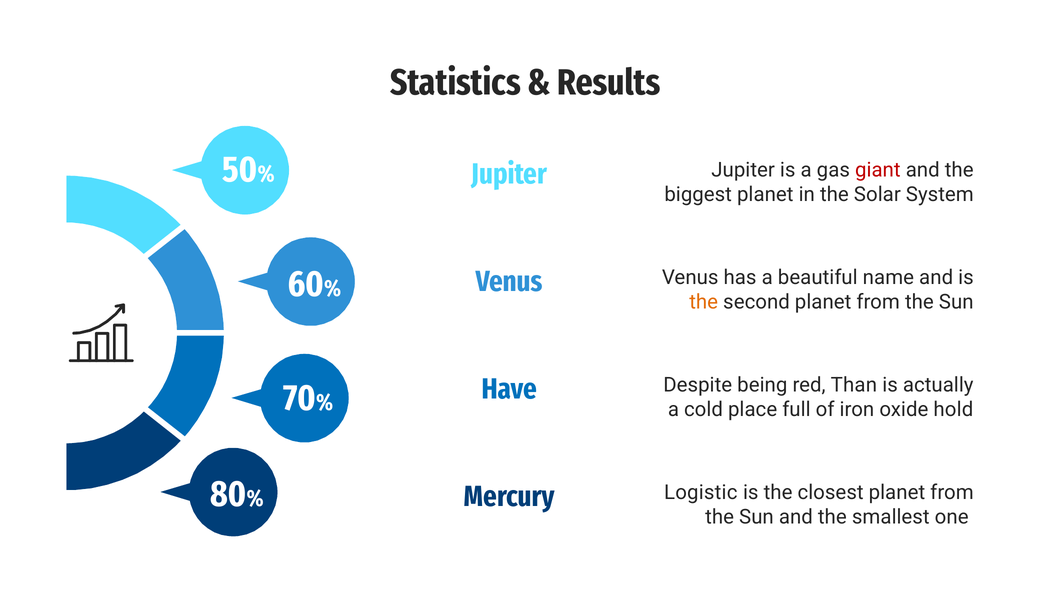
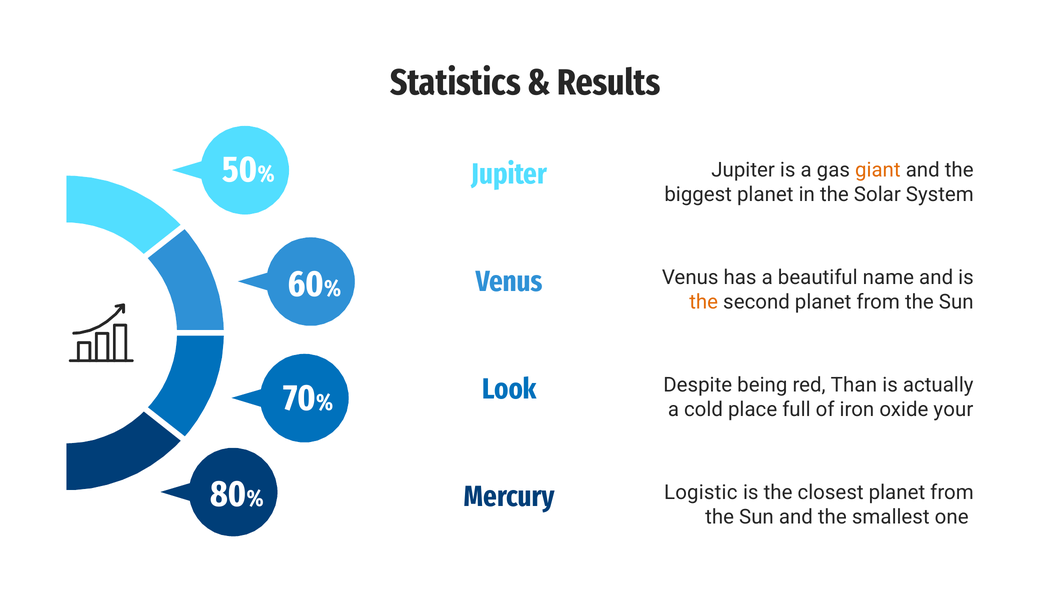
giant colour: red -> orange (878, 170)
Have: Have -> Look (509, 389)
hold: hold -> your (953, 410)
